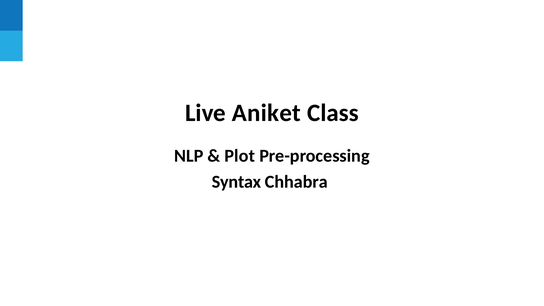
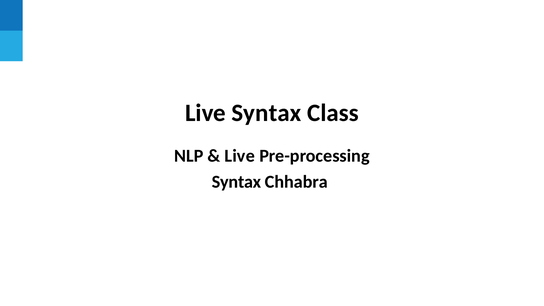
Live Aniket: Aniket -> Syntax (266, 113)
Plot: Plot -> Live (240, 156)
